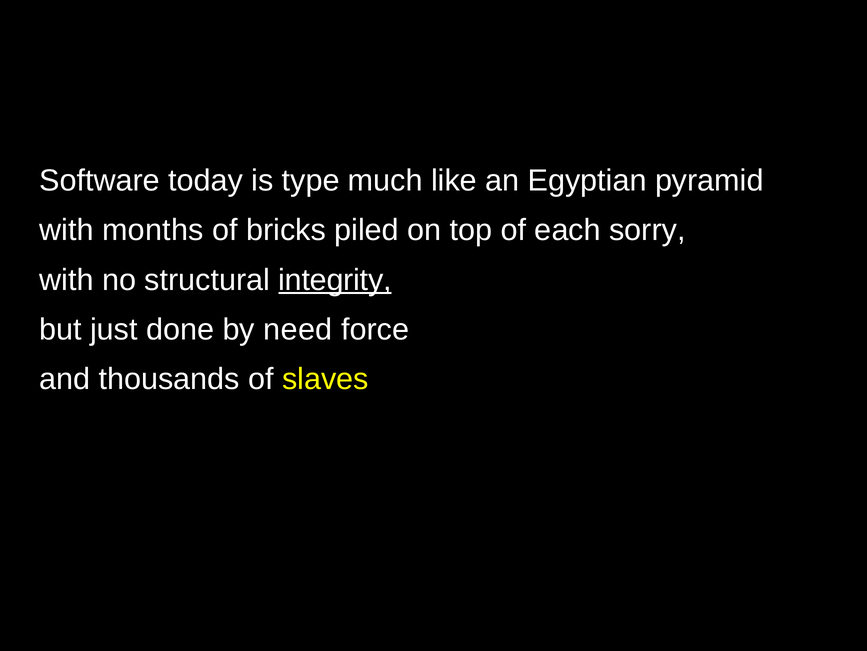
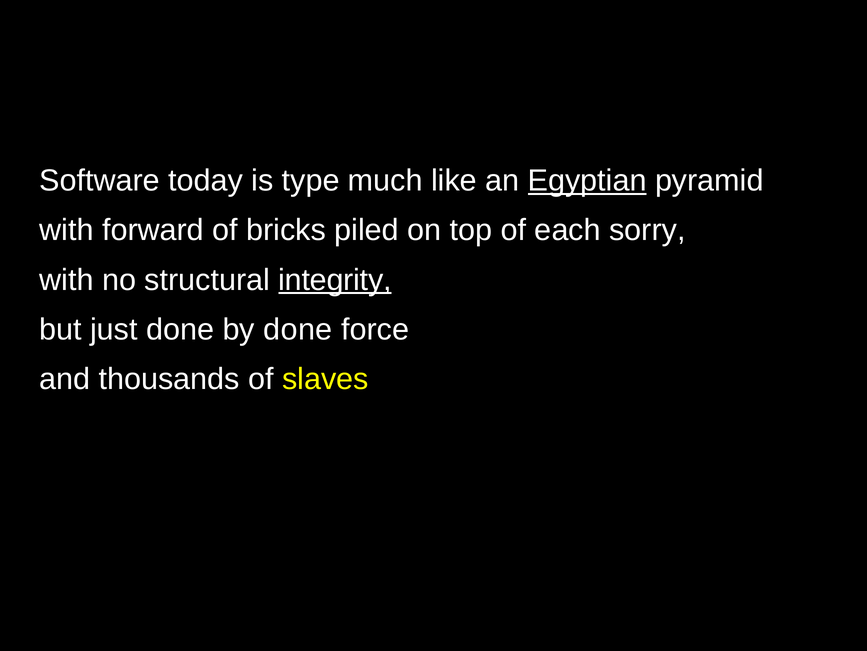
Egyptian underline: none -> present (587, 181)
months: months -> forward (153, 230)
by need: need -> done (298, 329)
